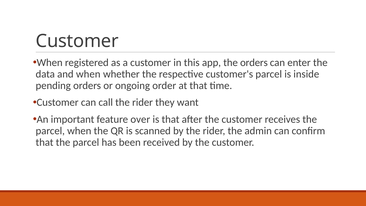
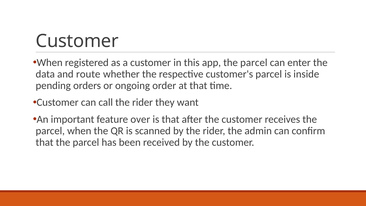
app the orders: orders -> parcel (254, 62)
and when: when -> route (88, 74)
